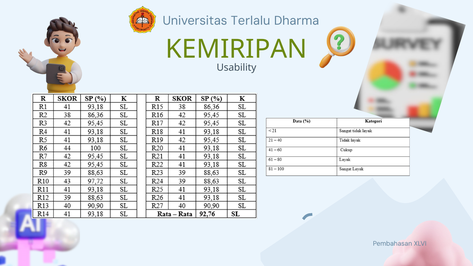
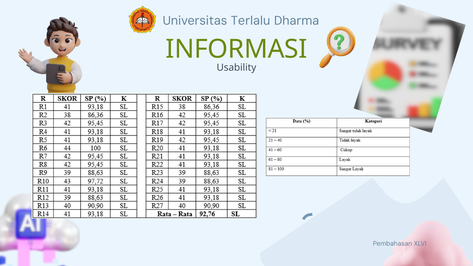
KEMIRIPAN: KEMIRIPAN -> INFORMASI (237, 49)
